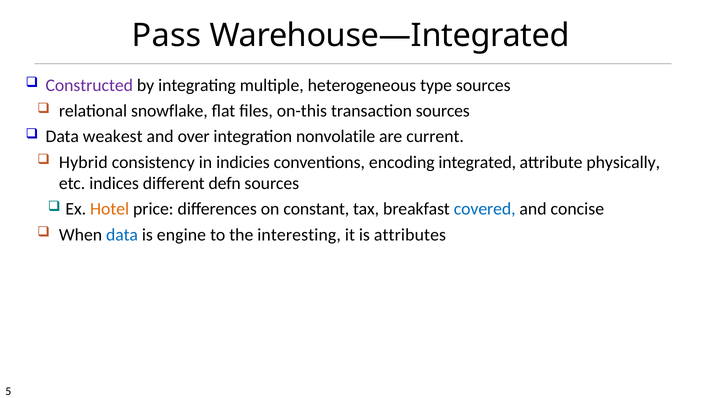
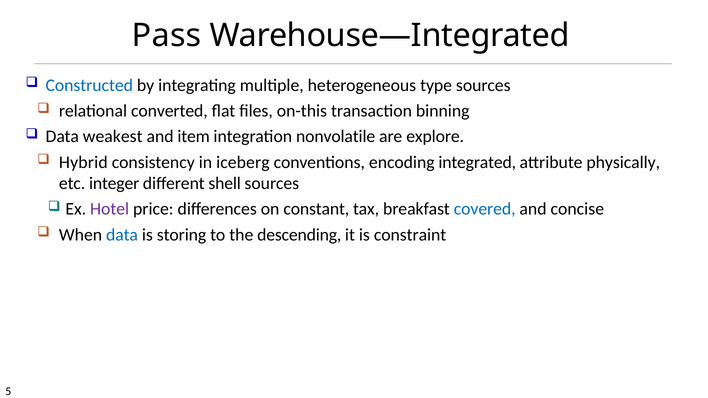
Constructed colour: purple -> blue (89, 85)
snowflake: snowflake -> converted (169, 111)
transaction sources: sources -> binning (443, 111)
over: over -> item (194, 137)
current: current -> explore (435, 137)
indicies: indicies -> iceberg (243, 162)
indices: indices -> integer (114, 184)
defn: defn -> shell (225, 184)
Hotel colour: orange -> purple (110, 209)
engine: engine -> storing (182, 235)
interesting: interesting -> descending (299, 235)
attributes: attributes -> constraint (410, 235)
